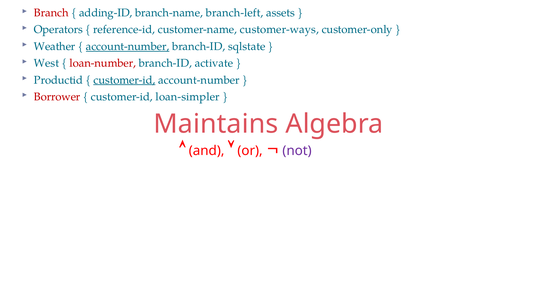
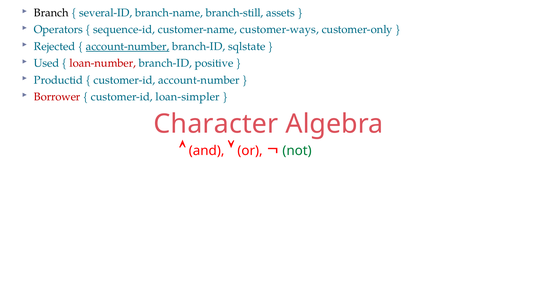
Branch colour: red -> black (51, 13)
adding-ID: adding-ID -> several-ID (106, 13)
branch-left: branch-left -> branch-still (235, 13)
reference-id: reference-id -> sequence-id (124, 30)
Weather: Weather -> Rejected (55, 46)
West: West -> Used (47, 63)
activate: activate -> positive (214, 63)
customer-id underline: present -> none (124, 80)
Maintains: Maintains -> Character (216, 124)
not colour: purple -> green (297, 151)
